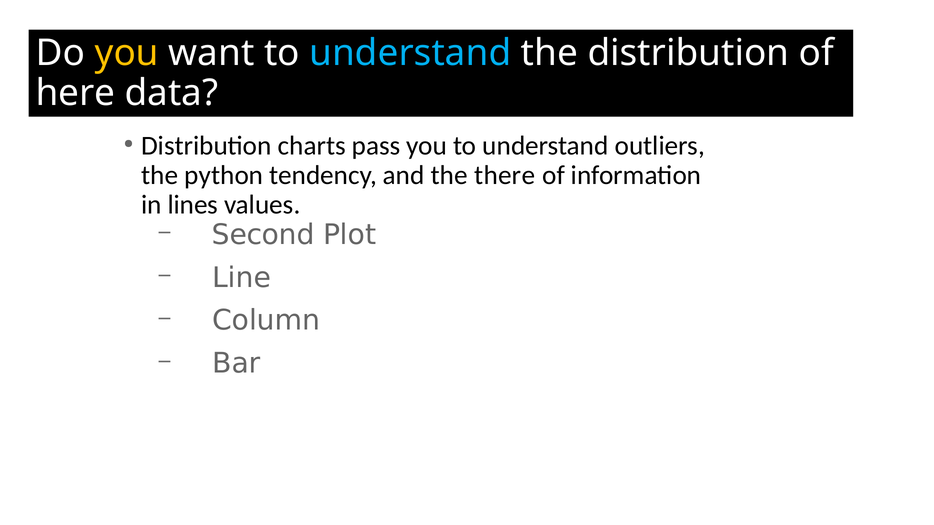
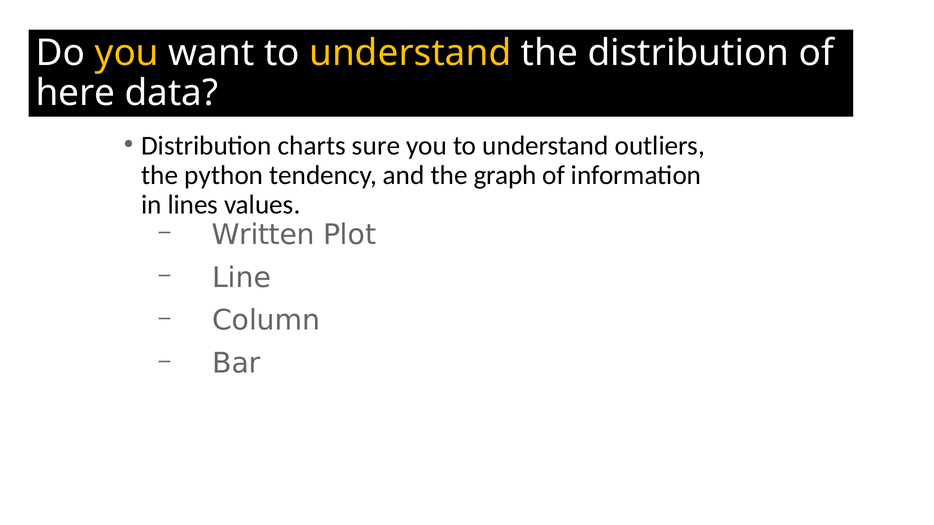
understand colour: light blue -> yellow (410, 53)
pass: pass -> sure (376, 146)
there: there -> graph (505, 175)
Second: Second -> Written (263, 235)
